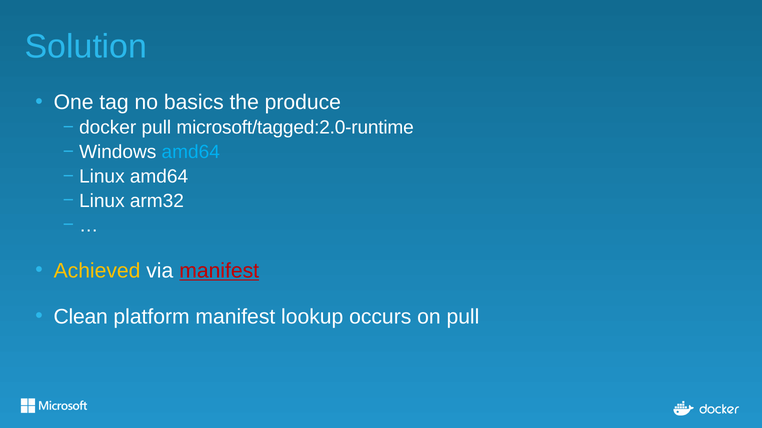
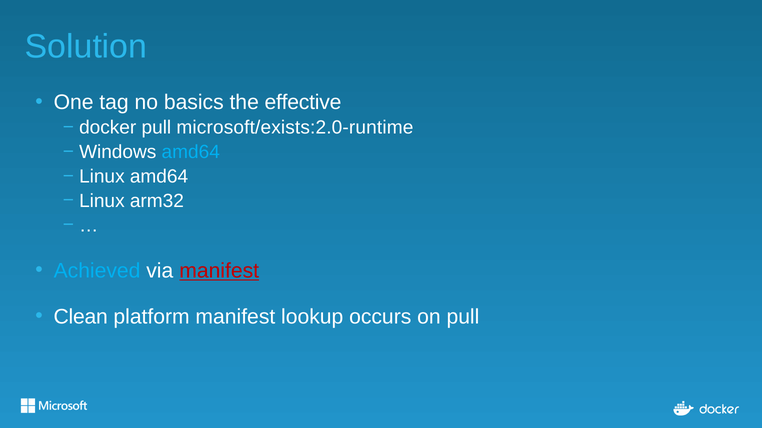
produce: produce -> effective (303, 102)
microsoft/tagged:2.0-runtime: microsoft/tagged:2.0-runtime -> microsoft/exists:2.0-runtime (295, 128)
Achieved colour: yellow -> light blue (97, 271)
